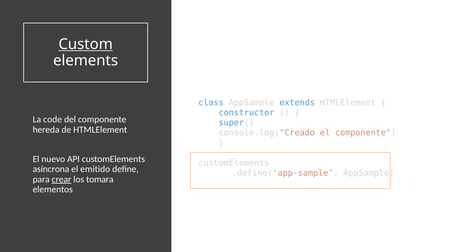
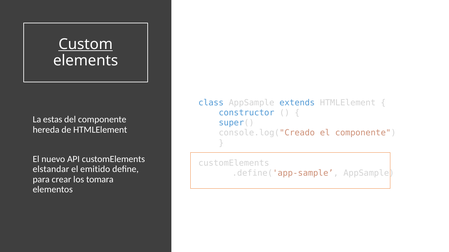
code: code -> estas (53, 120)
asíncrona: asíncrona -> elstandar (51, 170)
crear underline: present -> none (62, 180)
